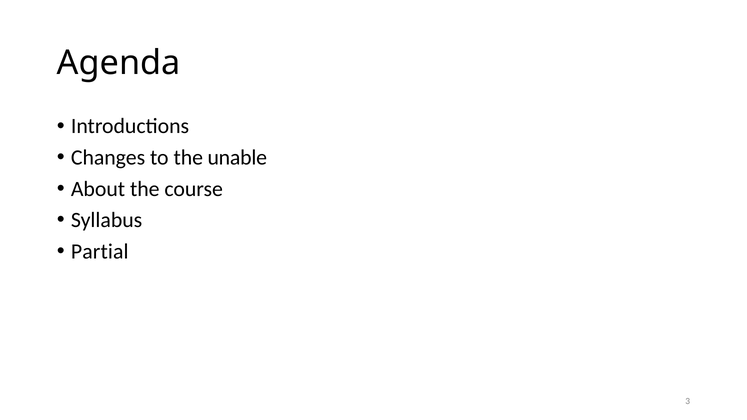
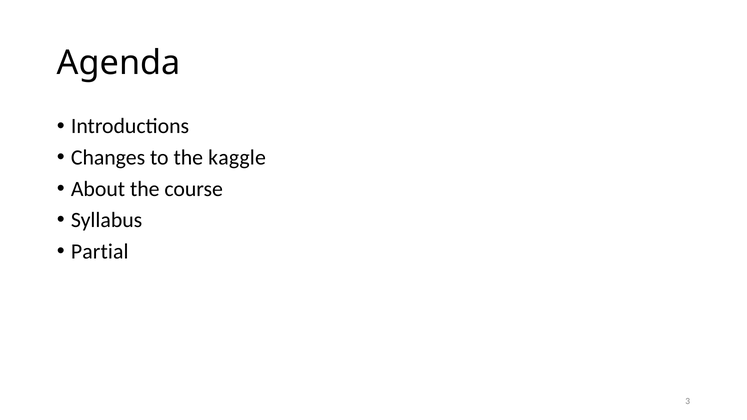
unable: unable -> kaggle (237, 158)
